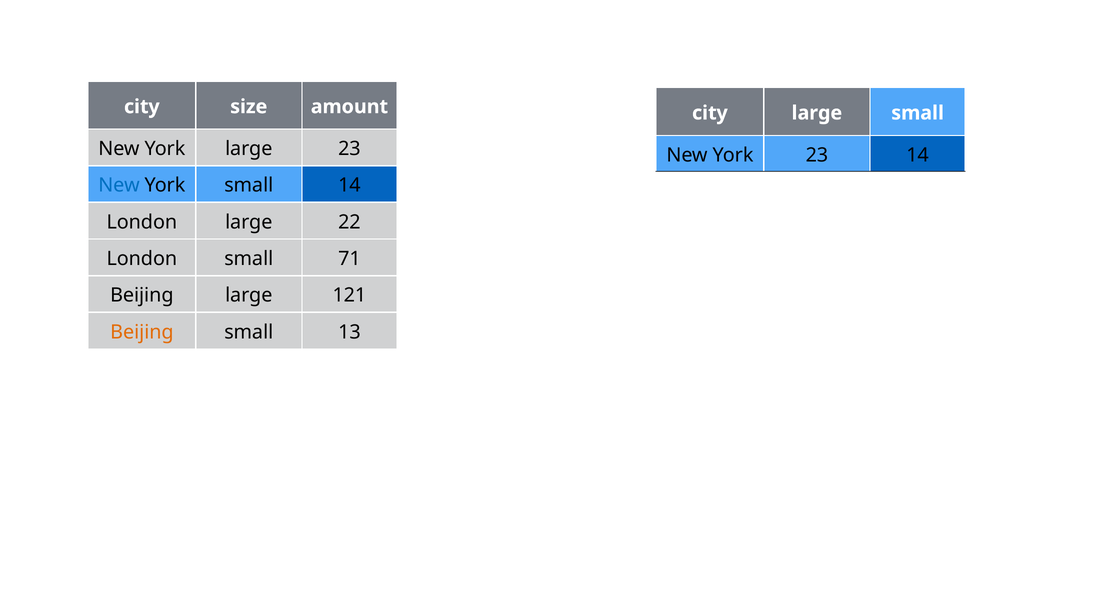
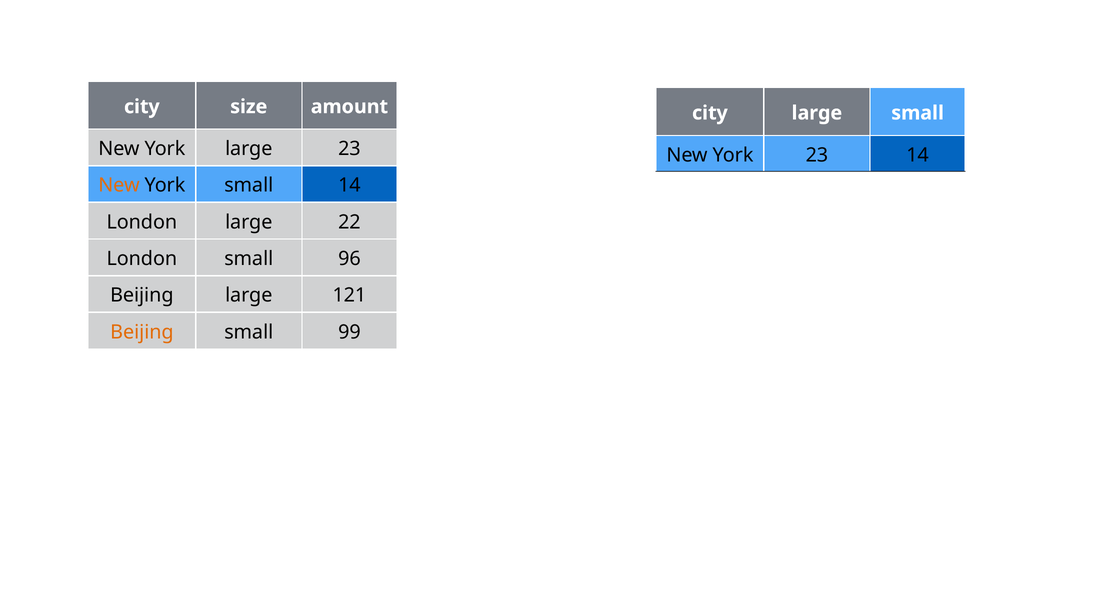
New colour: blue -> orange (119, 185)
71: 71 -> 96 (349, 259)
13: 13 -> 99 (349, 332)
